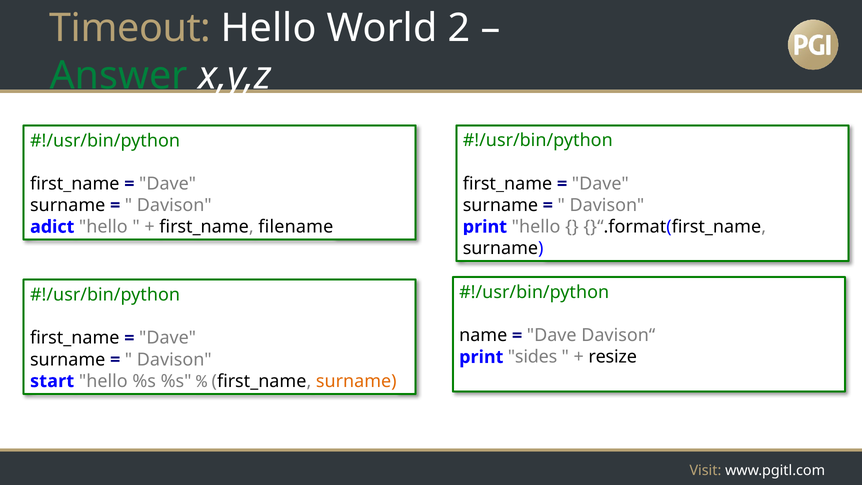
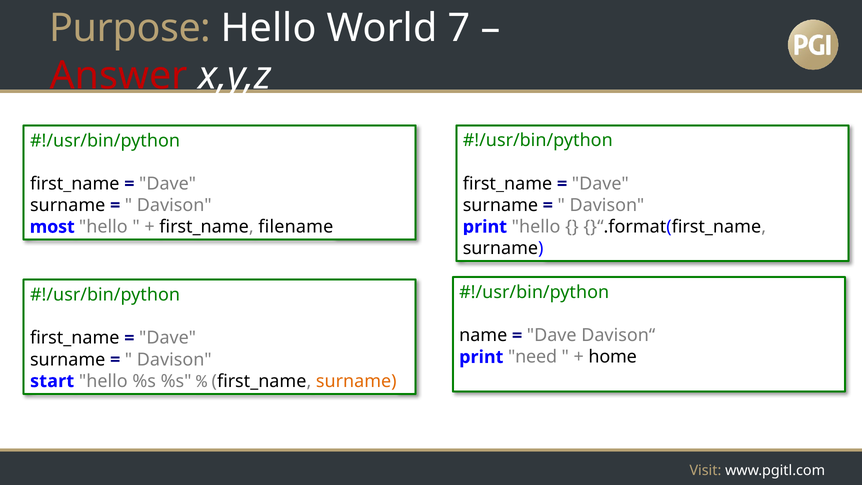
Timeout: Timeout -> Purpose (130, 28)
2: 2 -> 7 (459, 28)
Answer colour: green -> red (119, 76)
adict: adict -> most (52, 227)
sides: sides -> need (533, 357)
resize: resize -> home (613, 357)
